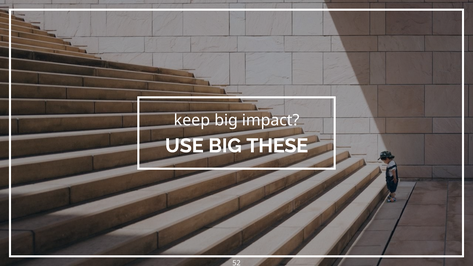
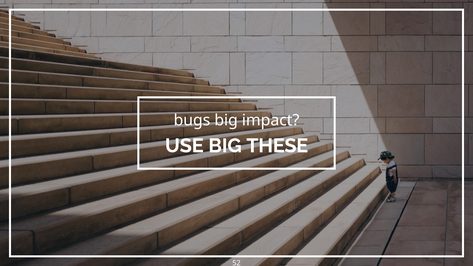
keep: keep -> bugs (192, 120)
